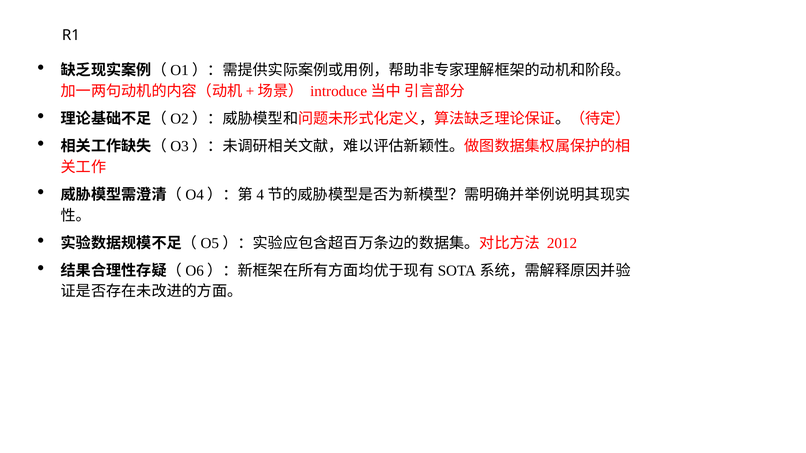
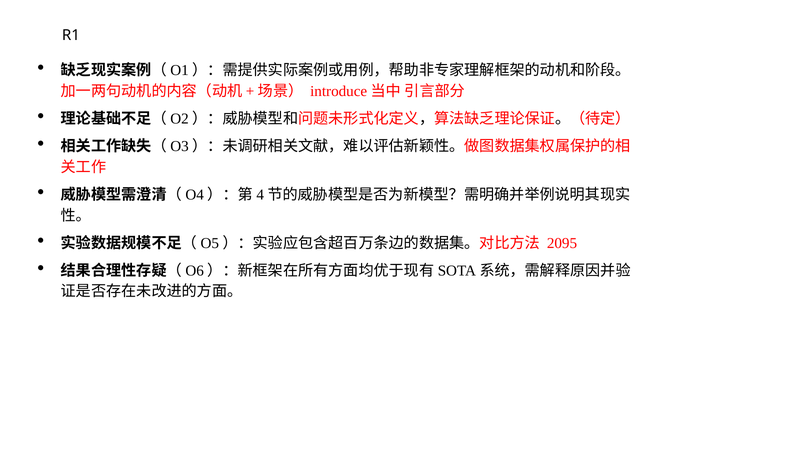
2012: 2012 -> 2095 (562, 243)
